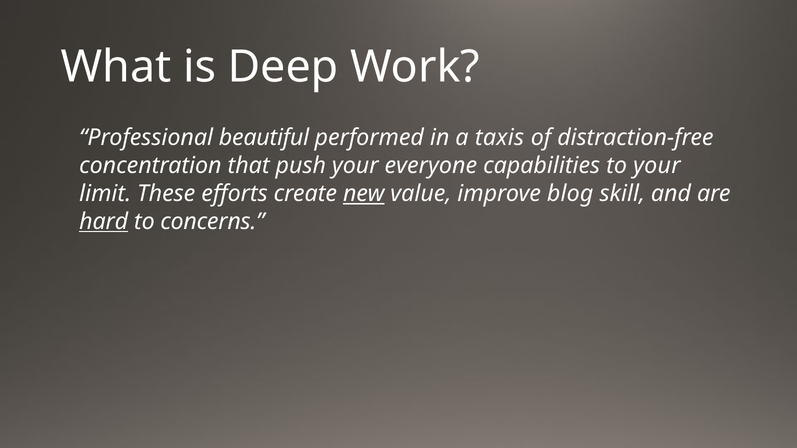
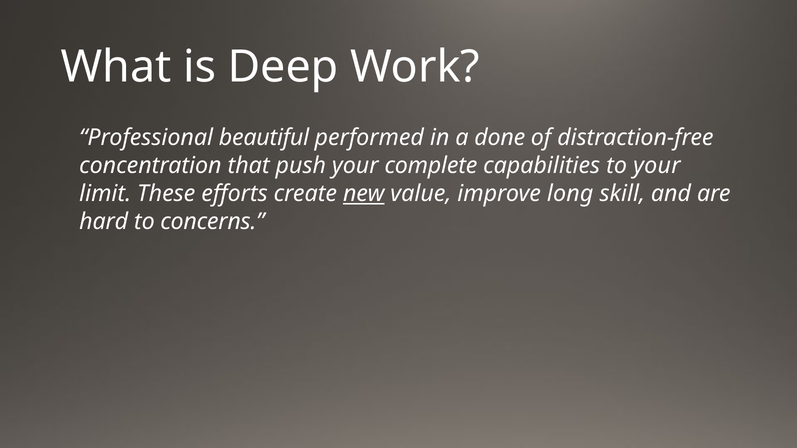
taxis: taxis -> done (500, 138)
everyone: everyone -> complete (431, 166)
blog: blog -> long (570, 194)
hard underline: present -> none (104, 222)
